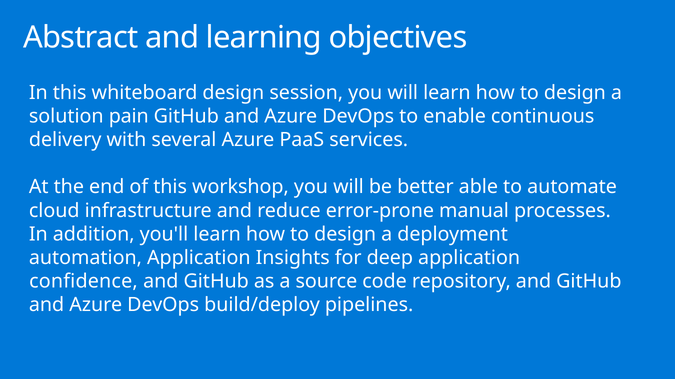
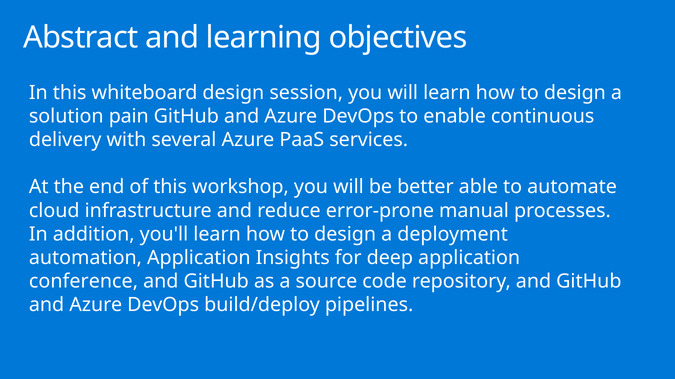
confidence: confidence -> conference (83, 282)
